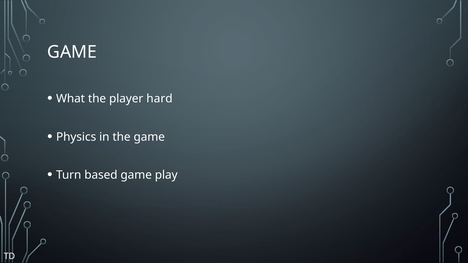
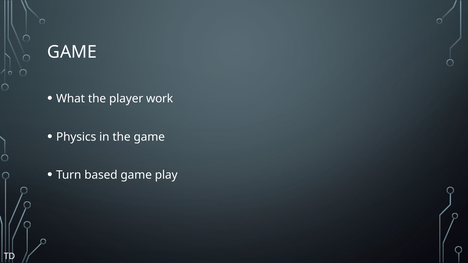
hard: hard -> work (160, 99)
